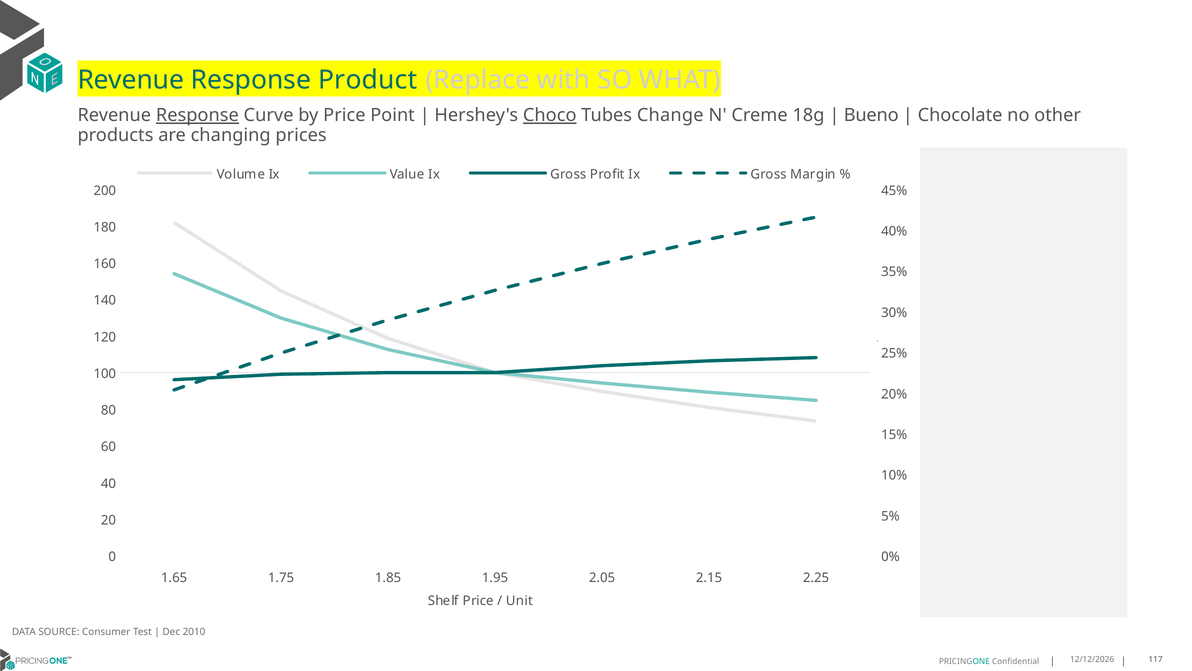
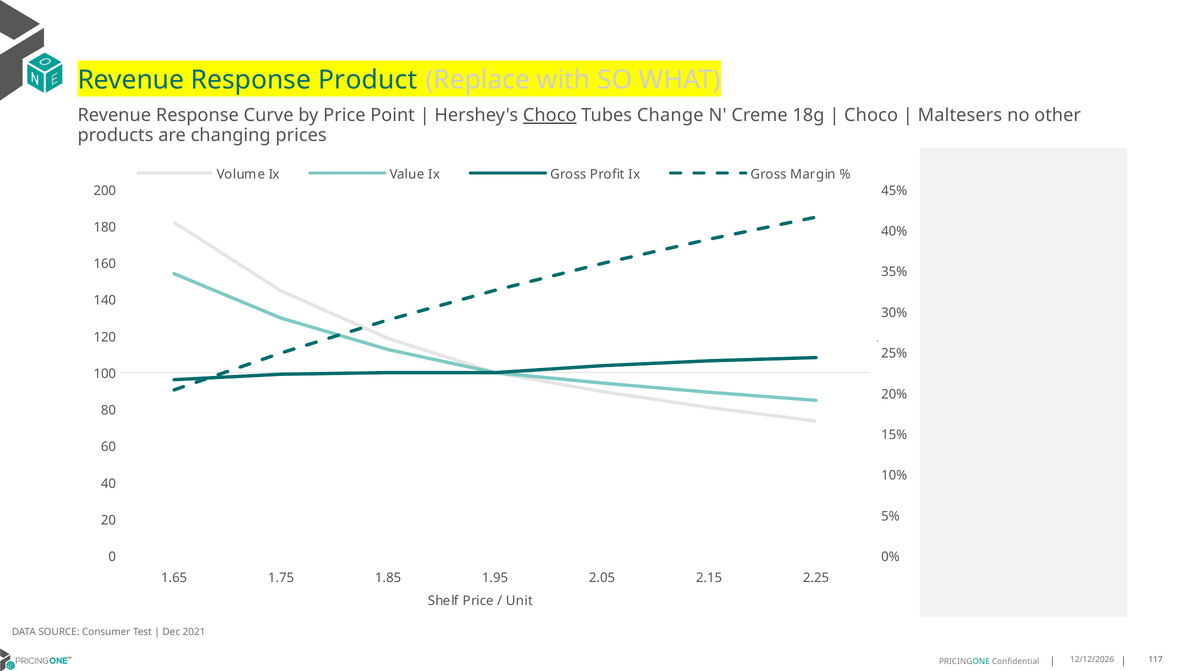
Response underline: present -> none (197, 115)
Bueno: Bueno -> Choco (871, 115)
Chocolate: Chocolate -> Maltesers (960, 115)
2010: 2010 -> 2021 (194, 632)
